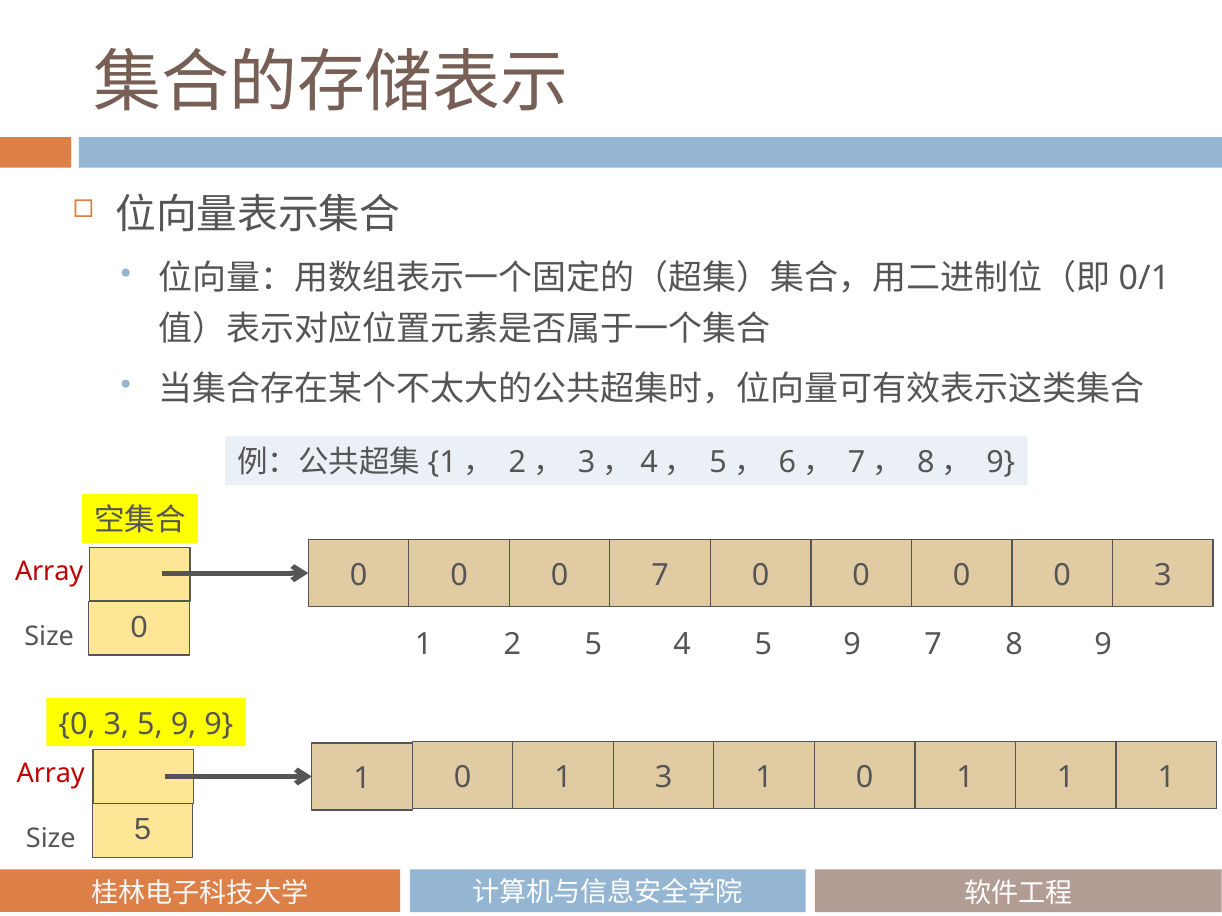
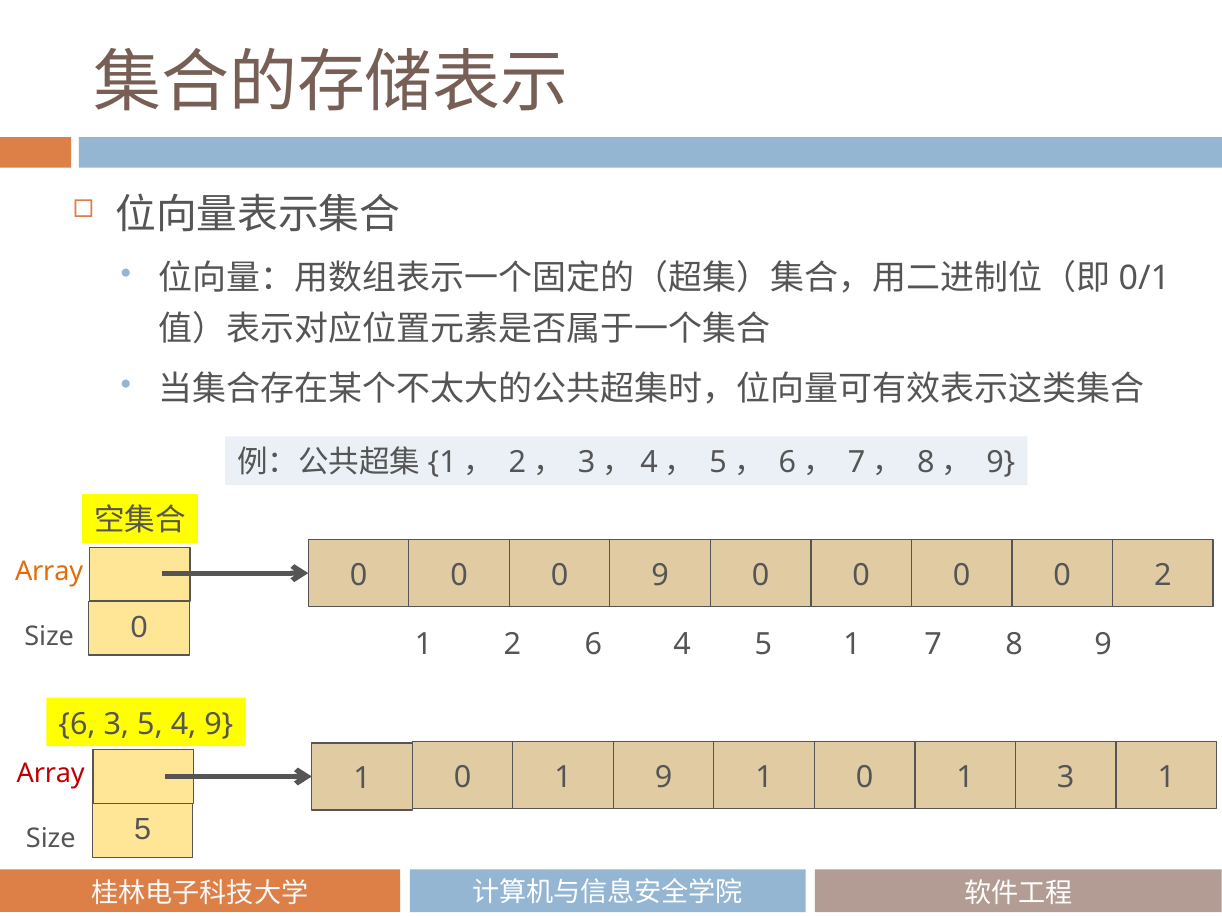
Array colour: red -> orange (49, 572)
0 7: 7 -> 9 (660, 576)
0 0 3: 3 -> 2 (1163, 576)
2 5: 5 -> 6 (593, 645)
4 5 9: 9 -> 1 (852, 645)
0: 0 -> 6 (77, 724)
3 5 9: 9 -> 4 (184, 724)
1 3: 3 -> 9 (664, 778)
0 1 1: 1 -> 3 (1066, 778)
